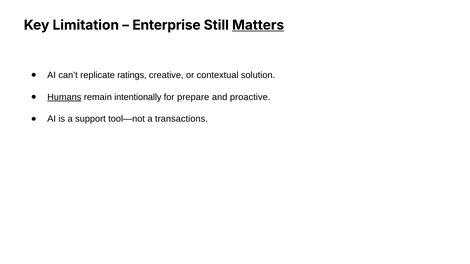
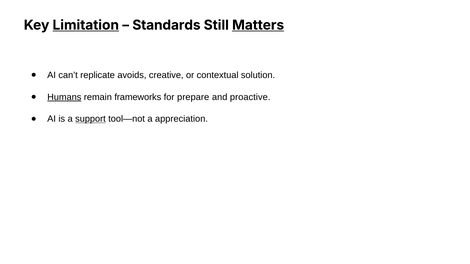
Limitation underline: none -> present (86, 25)
Enterprise: Enterprise -> Standards (166, 25)
ratings: ratings -> avoids (132, 75)
intentionally: intentionally -> frameworks (138, 97)
support underline: none -> present (90, 119)
transactions: transactions -> appreciation (181, 119)
